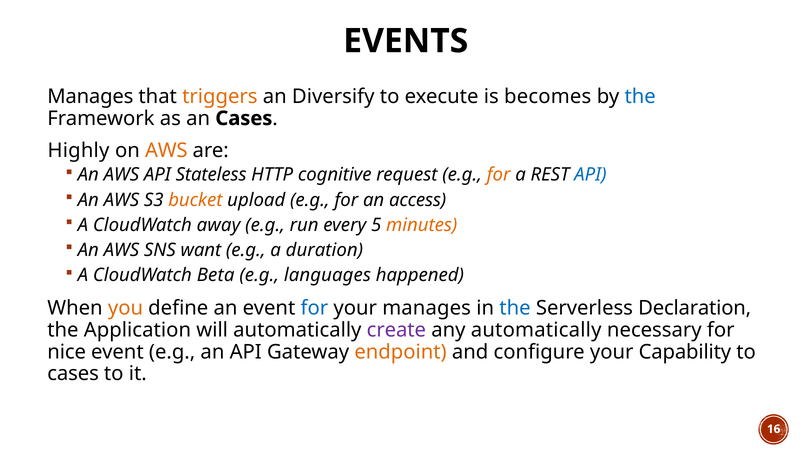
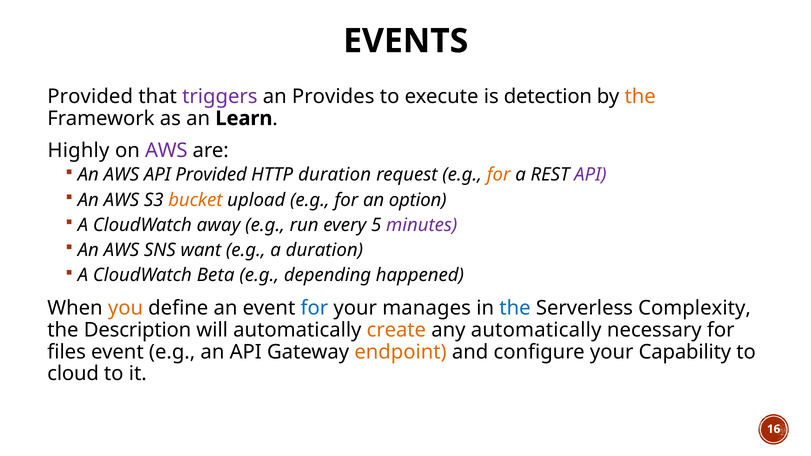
Manages: Manages -> Provided (90, 97)
triggers colour: orange -> purple (220, 97)
Diversify: Diversify -> Provides (333, 97)
becomes: becomes -> detection (548, 97)
the colour: blue -> orange (640, 97)
an Cases: Cases -> Learn (244, 118)
AWS colour: orange -> purple (166, 150)
API Stateless: Stateless -> Provided (211, 175)
HTTP cognitive: cognitive -> duration (335, 175)
API colour: blue -> purple (590, 175)
access: access -> option (418, 200)
minutes colour: orange -> purple (422, 225)
languages: languages -> depending (328, 275)
Declaration: Declaration -> Complexity (695, 308)
Application: Application -> Description (138, 330)
create colour: purple -> orange (396, 330)
nice: nice -> files (67, 352)
cases: cases -> cloud (73, 374)
